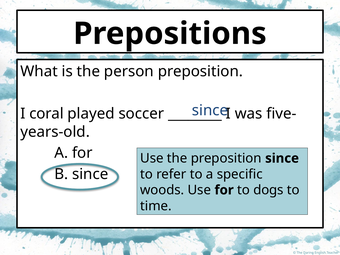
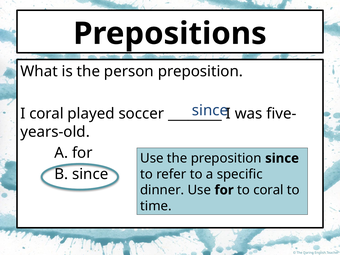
woods: woods -> dinner (162, 190)
to dogs: dogs -> coral (268, 190)
